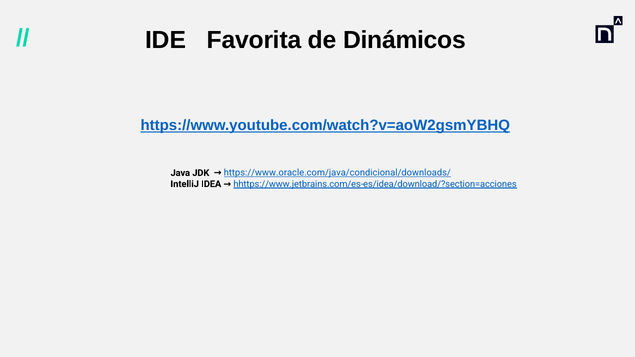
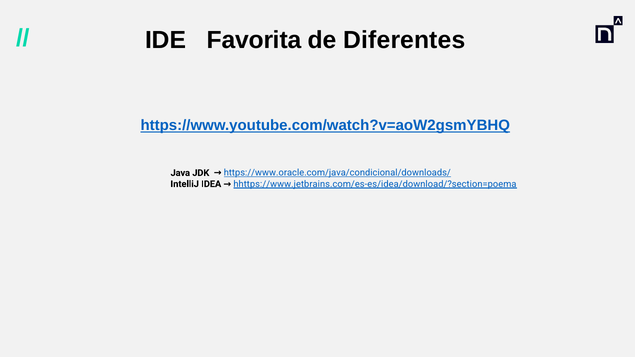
Dinámicos: Dinámicos -> Diferentes (404, 40)
hhttps://www.jetbrains.com/es-es/idea/download/?section=acciones: hhttps://www.jetbrains.com/es-es/idea/download/?section=acciones -> hhttps://www.jetbrains.com/es-es/idea/download/?section=poema (375, 184)
